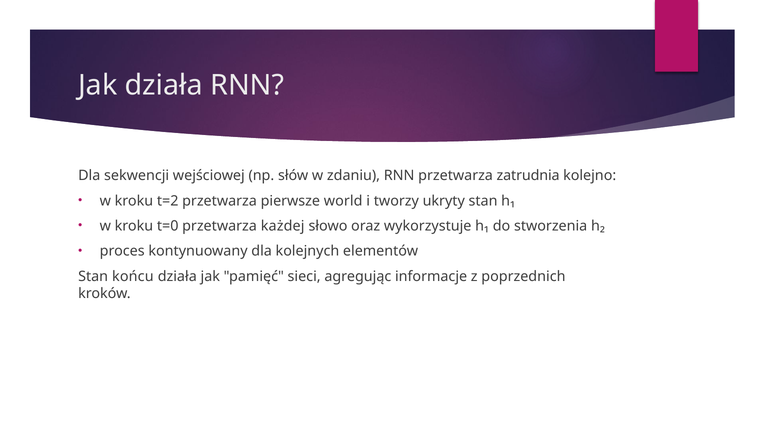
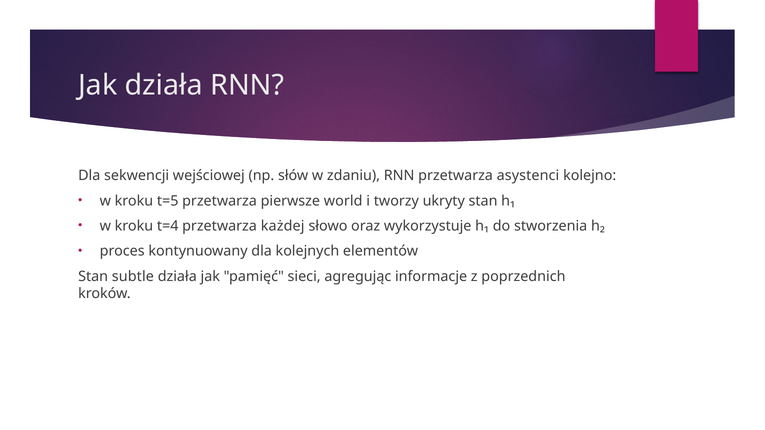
zatrudnia: zatrudnia -> asystenci (528, 176)
t=2: t=2 -> t=5 (168, 201)
t=0: t=0 -> t=4 (168, 226)
końcu: końcu -> subtle (133, 277)
